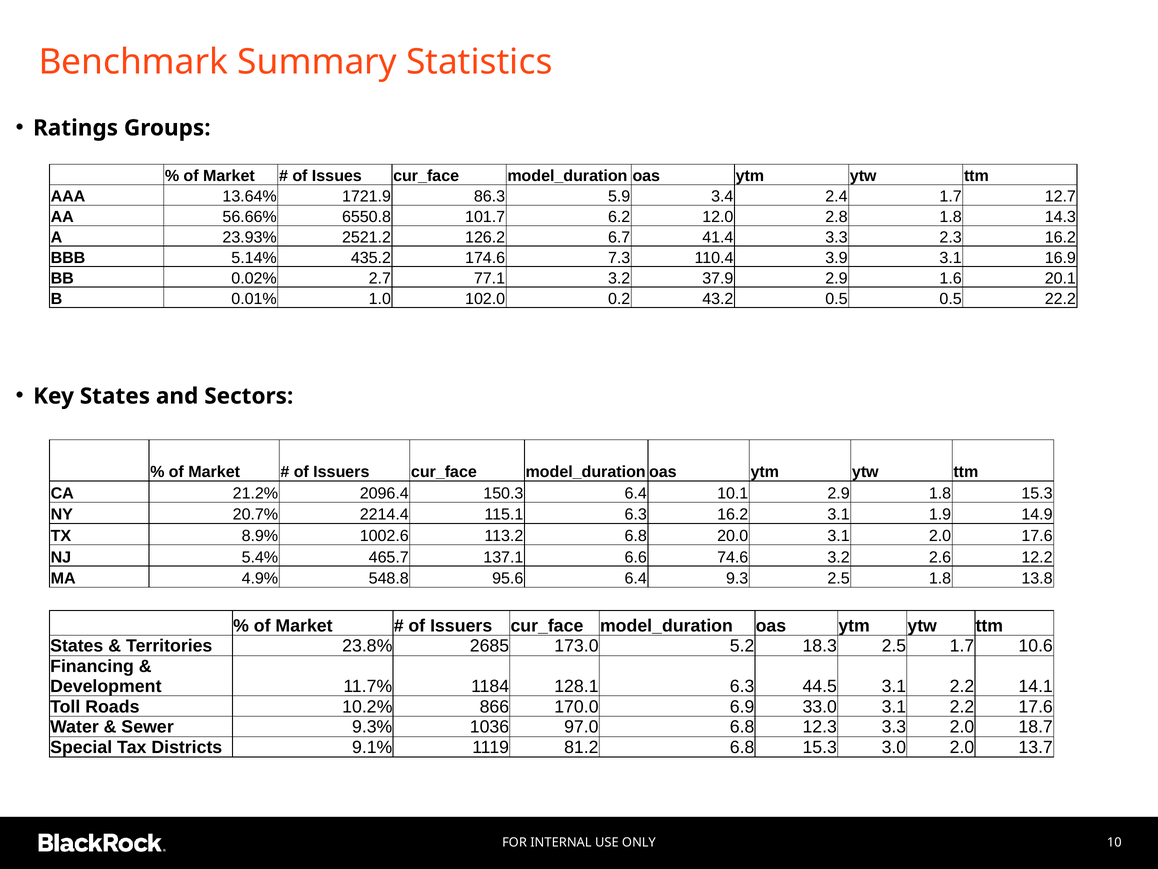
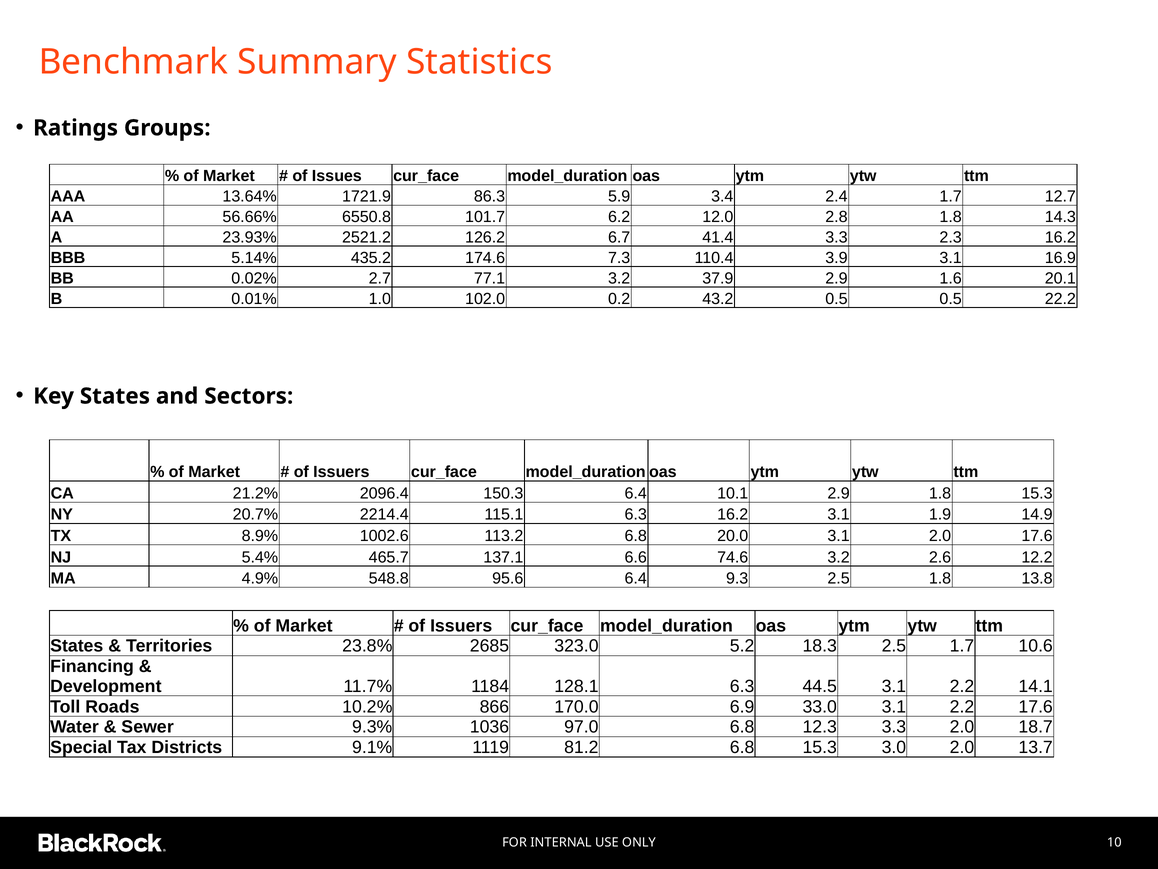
173.0: 173.0 -> 323.0 (576, 646)
